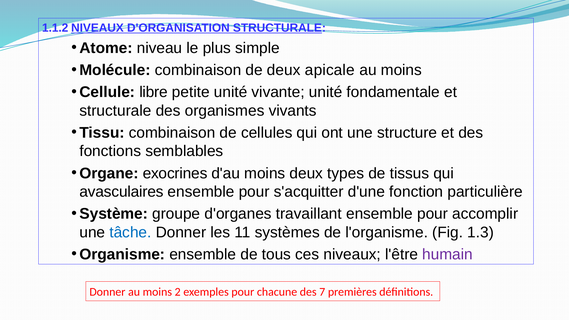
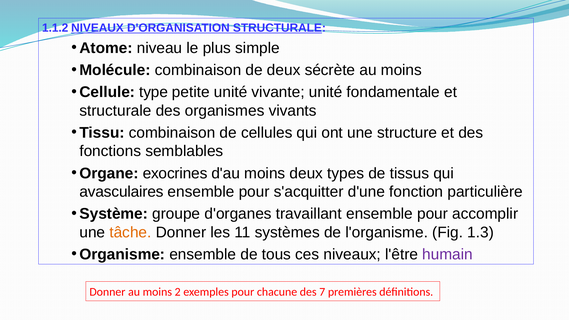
apicale: apicale -> sécrète (330, 70)
libre: libre -> type (154, 92)
tâche colour: blue -> orange (130, 232)
